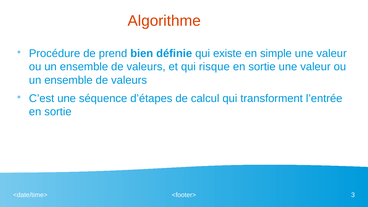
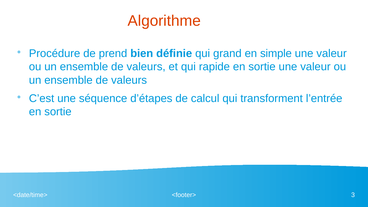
existe: existe -> grand (227, 53)
risque: risque -> rapide (214, 67)
